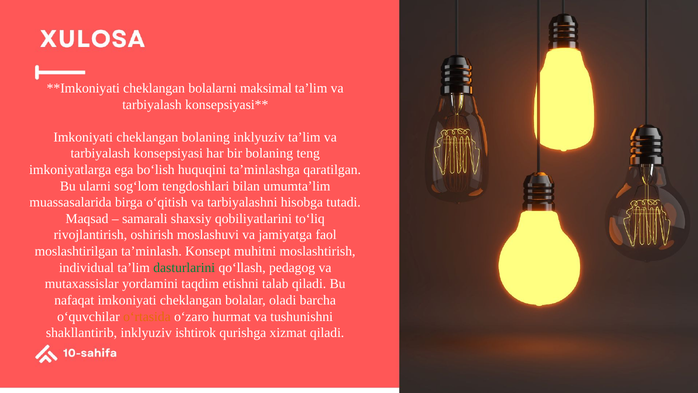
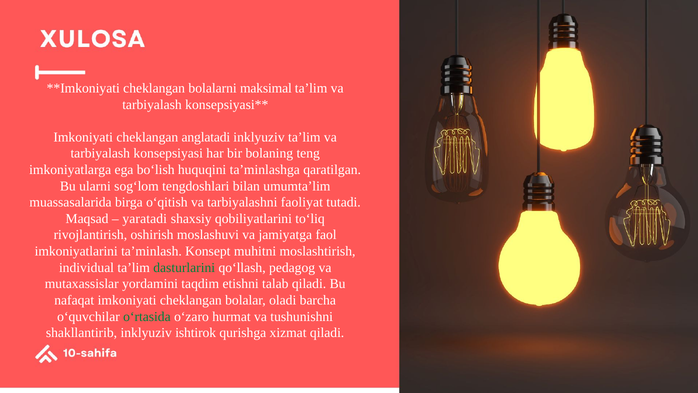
cheklangan bolaning: bolaning -> anglatadi (206, 137)
hisobga: hisobga -> faoliyat (302, 202)
samarali: samarali -> yaratadi (145, 218)
moslashtirilgan: moslashtirilgan -> imkoniyatlarini (76, 251)
oʻrtasida colour: orange -> green (147, 316)
